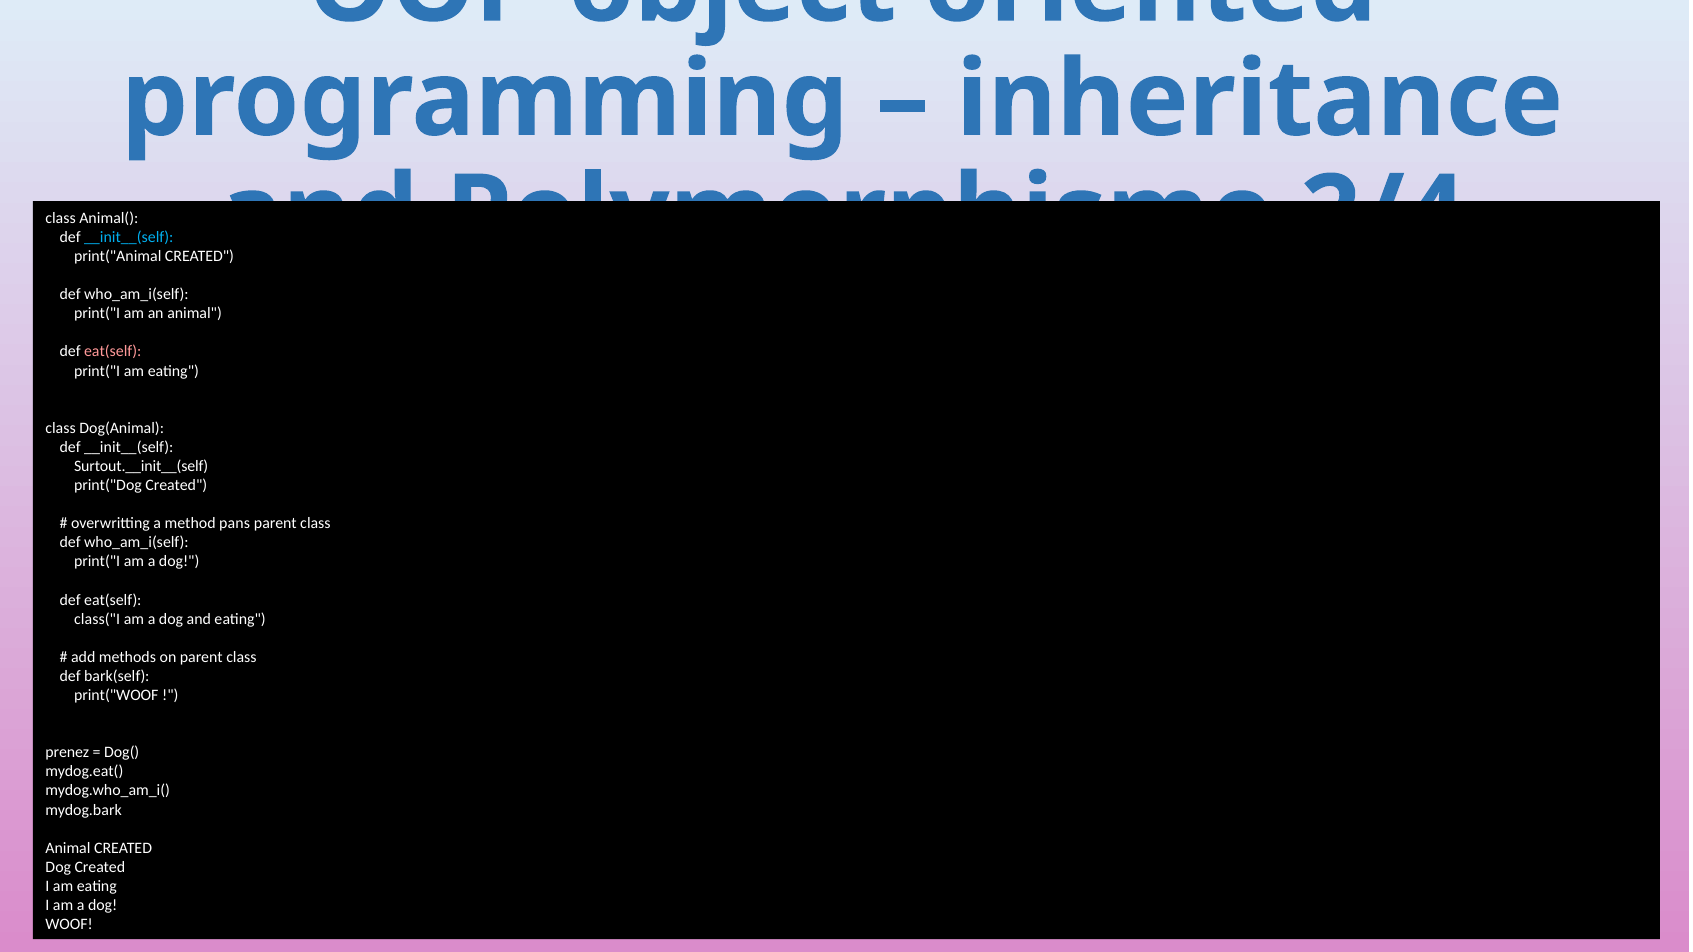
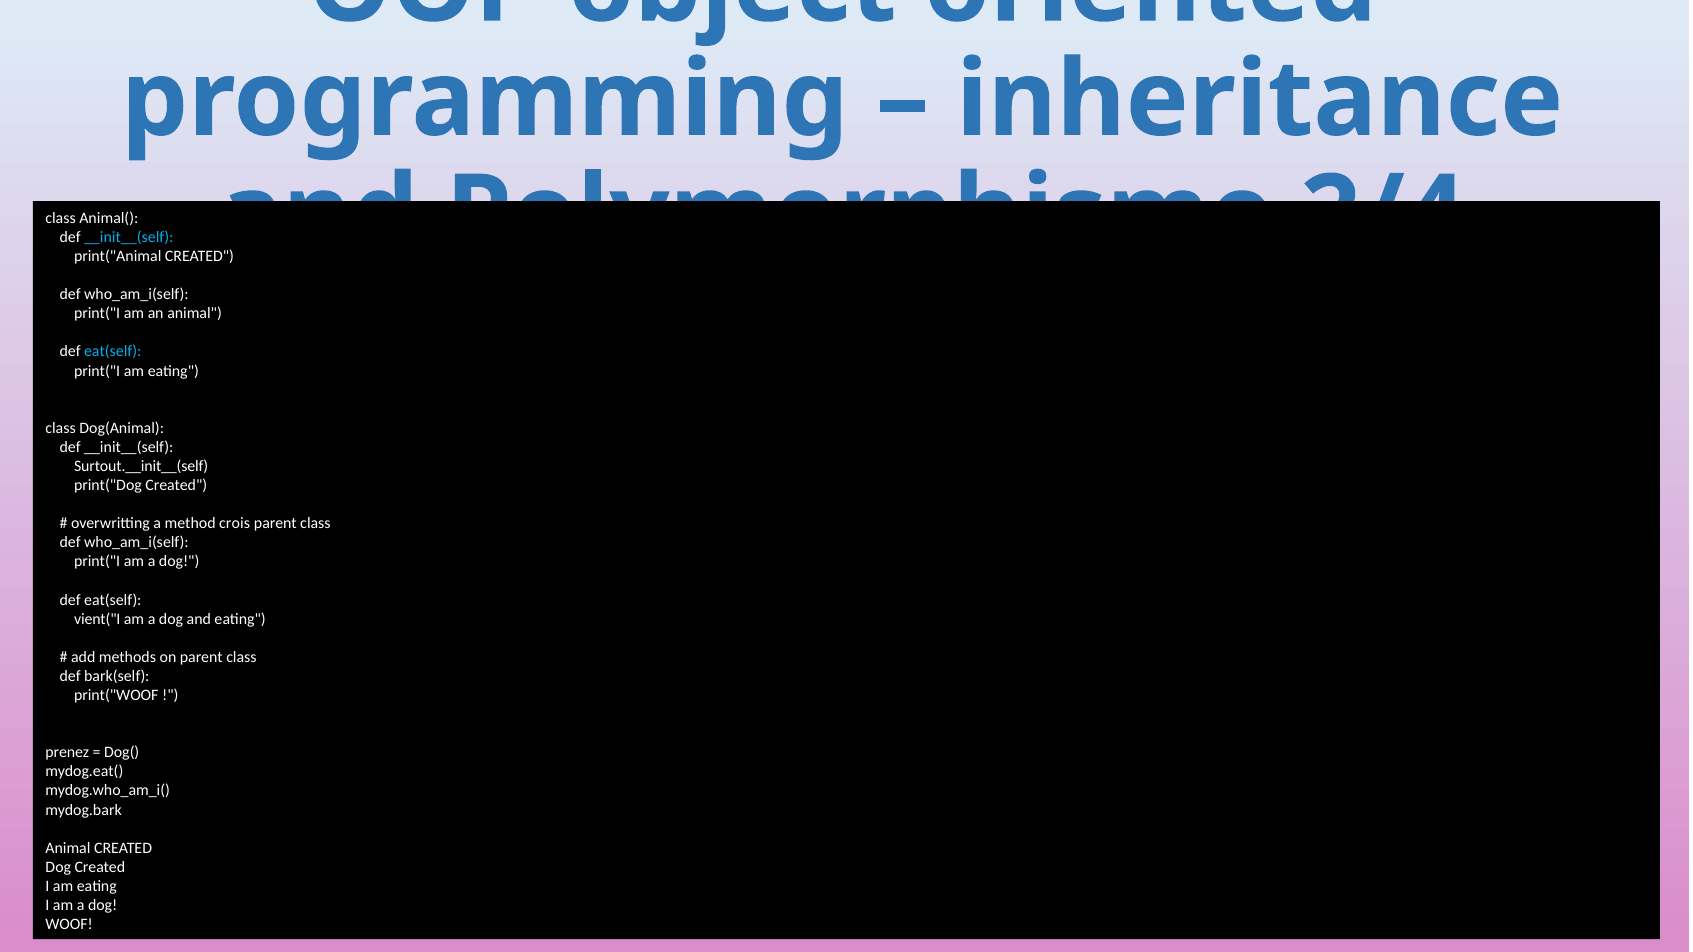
eat(self colour: pink -> light blue (113, 352)
pans: pans -> crois (235, 524)
class("I: class("I -> vient("I (97, 619)
